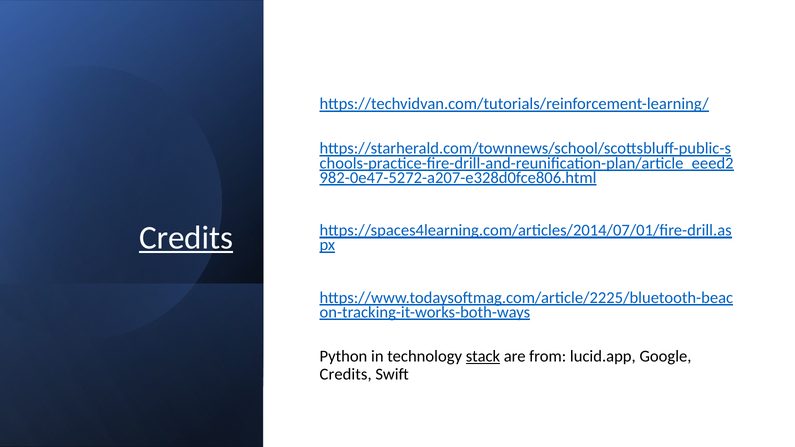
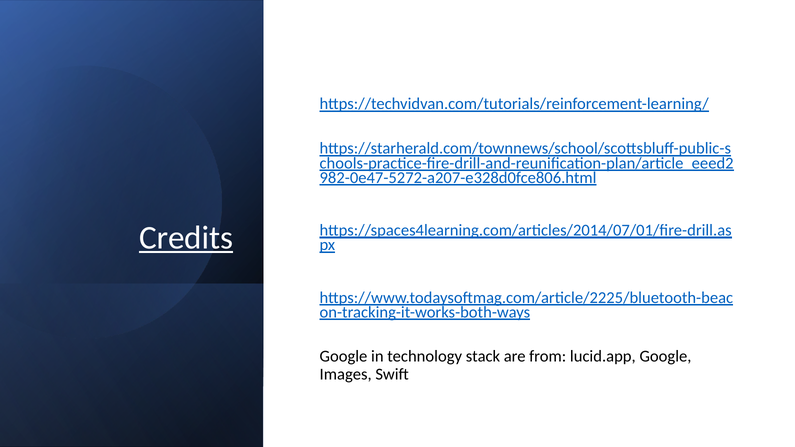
Python: Python -> Google (343, 357)
stack underline: present -> none (483, 357)
Credits: Credits -> Images (346, 375)
